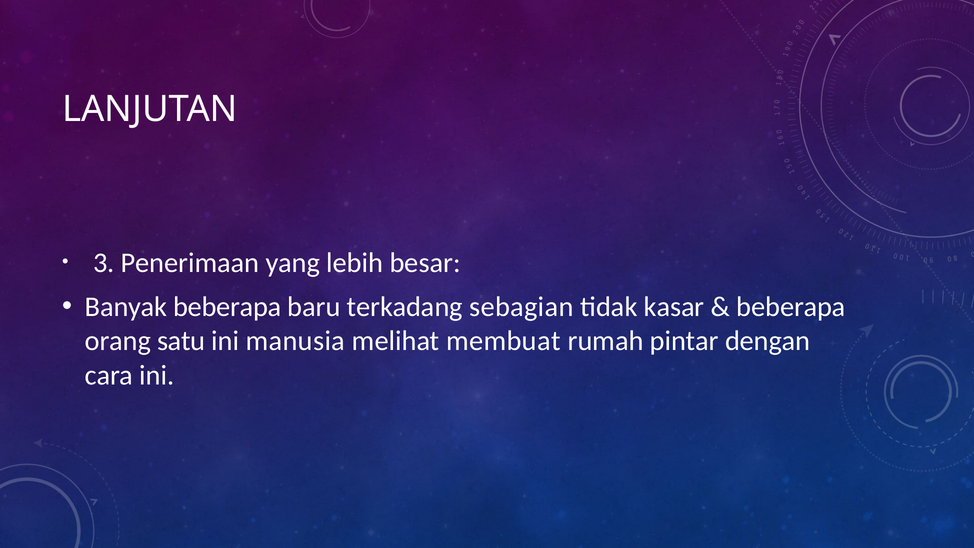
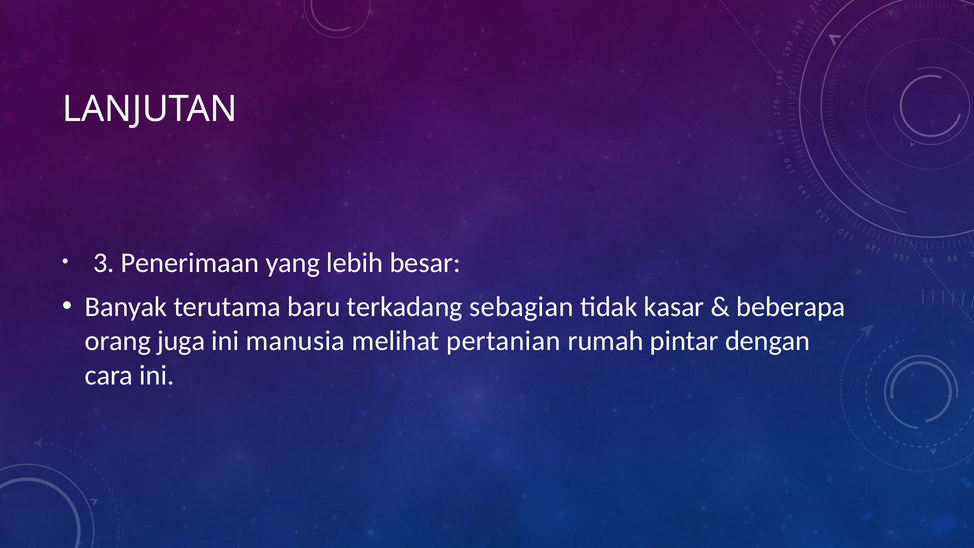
Banyak beberapa: beberapa -> terutama (227, 307)
satu: satu -> juga (181, 341)
membuat: membuat -> pertanian (503, 341)
